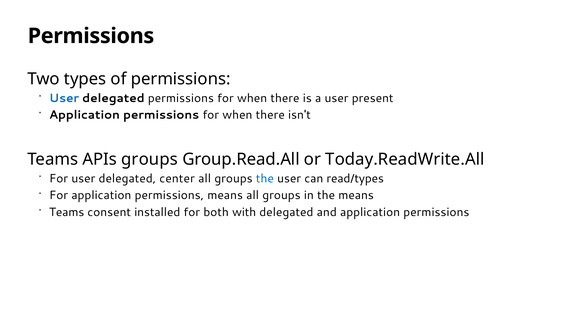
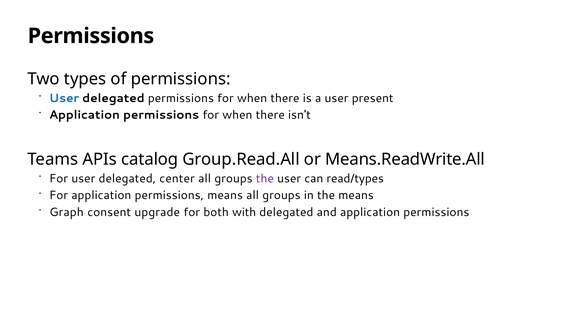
APIs groups: groups -> catalog (150, 159)
Today.ReadWrite.All: Today.ReadWrite.All -> Means.ReadWrite.All (405, 159)
the colour: blue -> purple (265, 178)
Teams: Teams -> Graph (67, 212)
installed: installed -> upgrade (157, 212)
